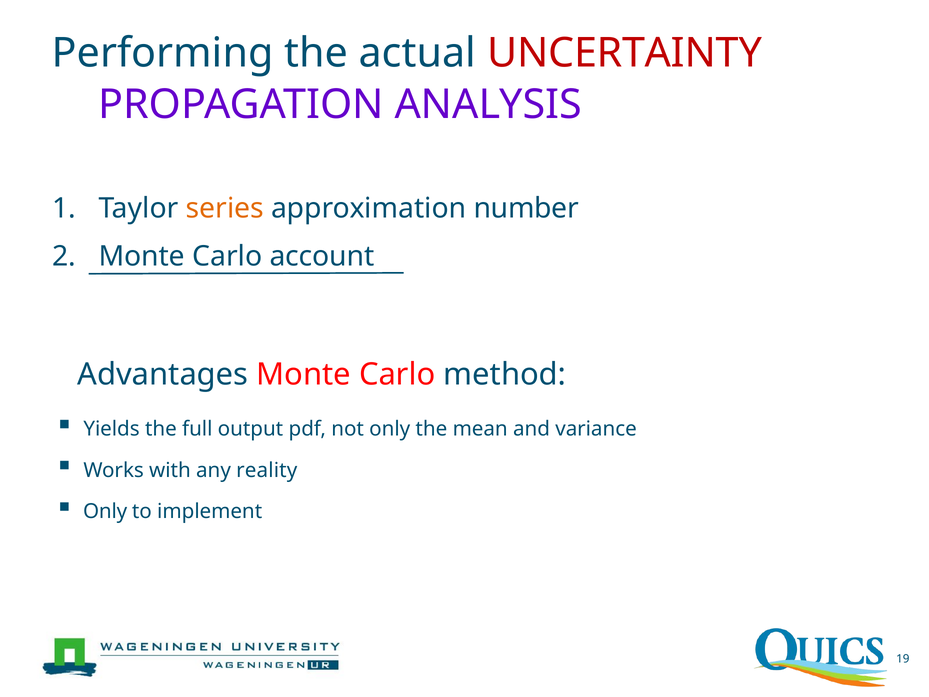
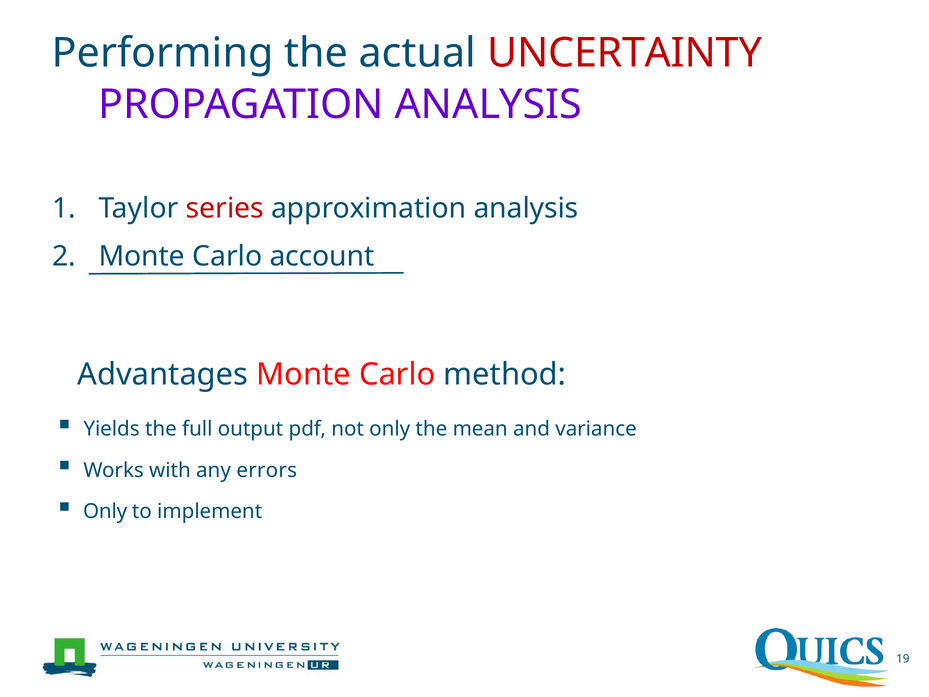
series colour: orange -> red (225, 208)
approximation number: number -> analysis (526, 208)
reality: reality -> errors (267, 470)
